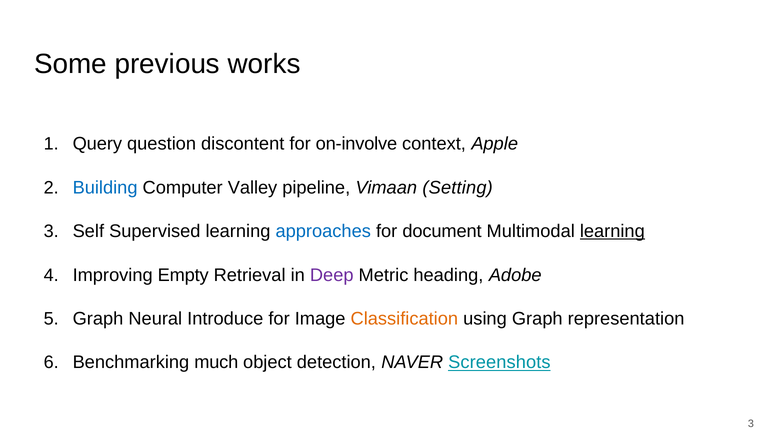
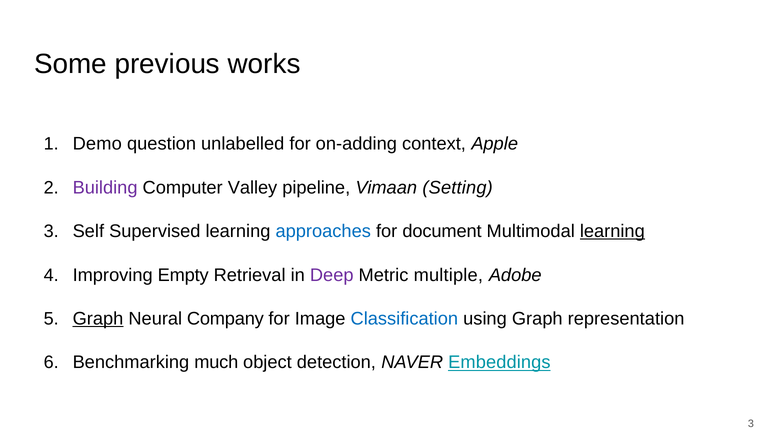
Query: Query -> Demo (97, 144)
discontent: discontent -> unlabelled (243, 144)
on-involve: on-involve -> on-adding (356, 144)
Building colour: blue -> purple (105, 188)
heading: heading -> multiple (448, 275)
Graph underline: none -> present (98, 319)
Introduce: Introduce -> Company (225, 319)
Classification colour: orange -> blue (404, 319)
Screenshots: Screenshots -> Embeddings (499, 363)
